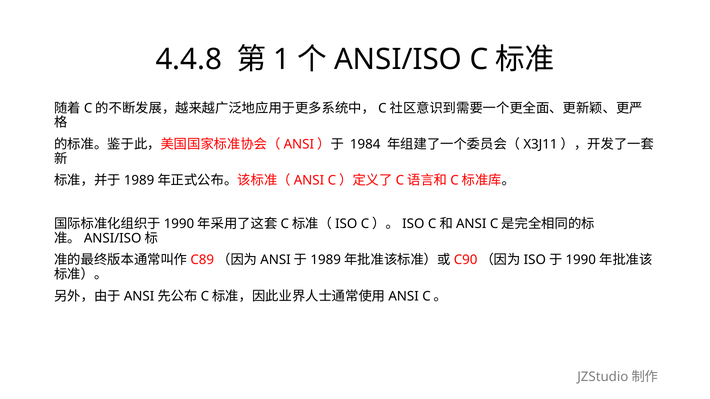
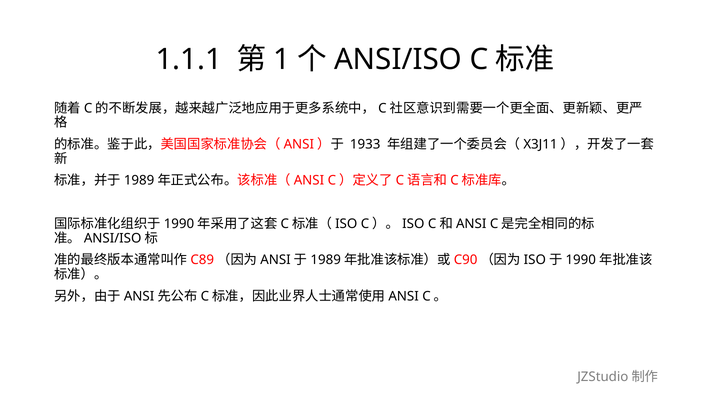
4.4.8: 4.4.8 -> 1.1.1 (189, 60)
1984: 1984 -> 1933 (365, 144)
